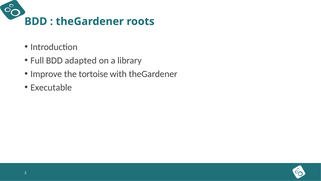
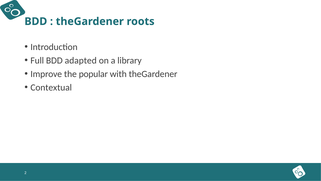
tortoise: tortoise -> popular (93, 74)
Executable: Executable -> Contextual (51, 87)
